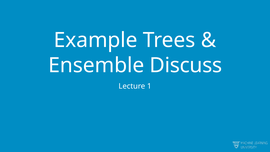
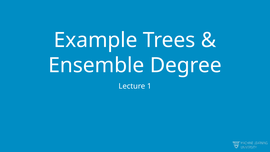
Discuss: Discuss -> Degree (186, 65)
